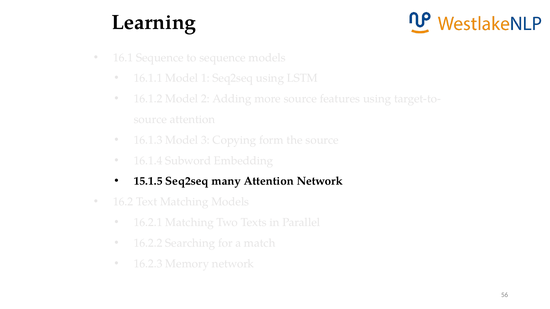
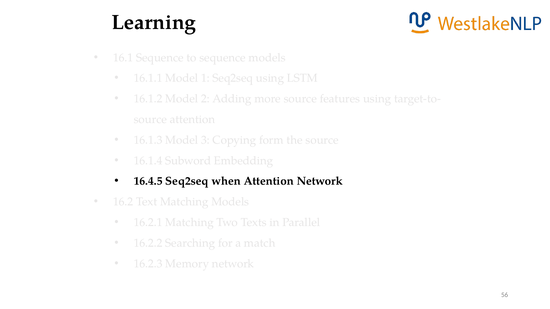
15.1.5: 15.1.5 -> 16.4.5 (148, 181)
many: many -> when (226, 181)
